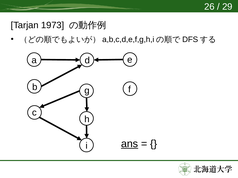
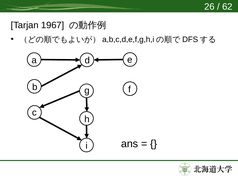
29: 29 -> 62 (227, 7)
1973: 1973 -> 1967 (53, 25)
ans underline: present -> none (130, 144)
